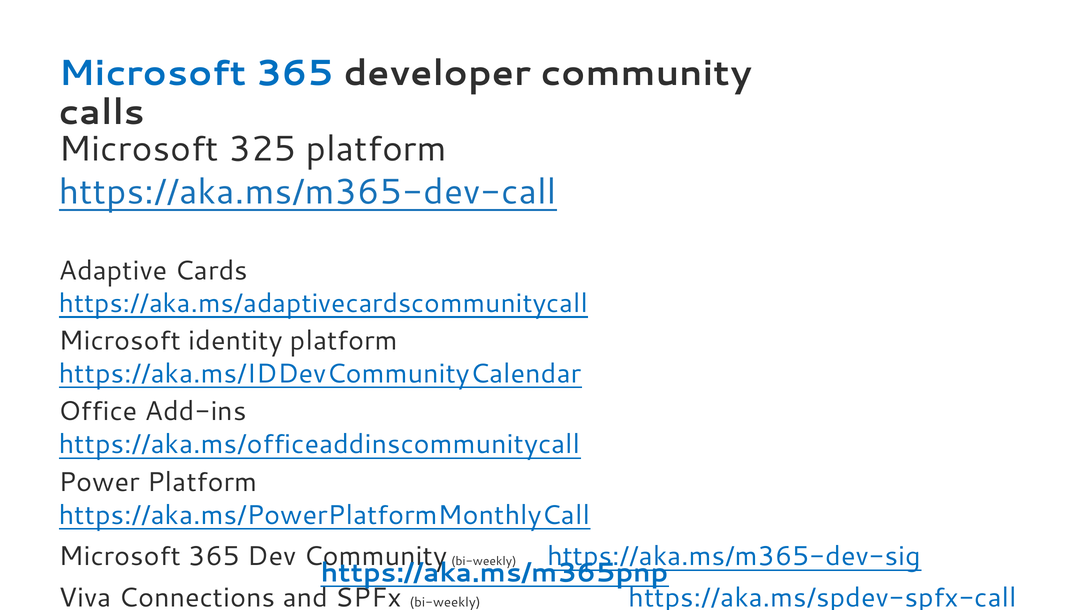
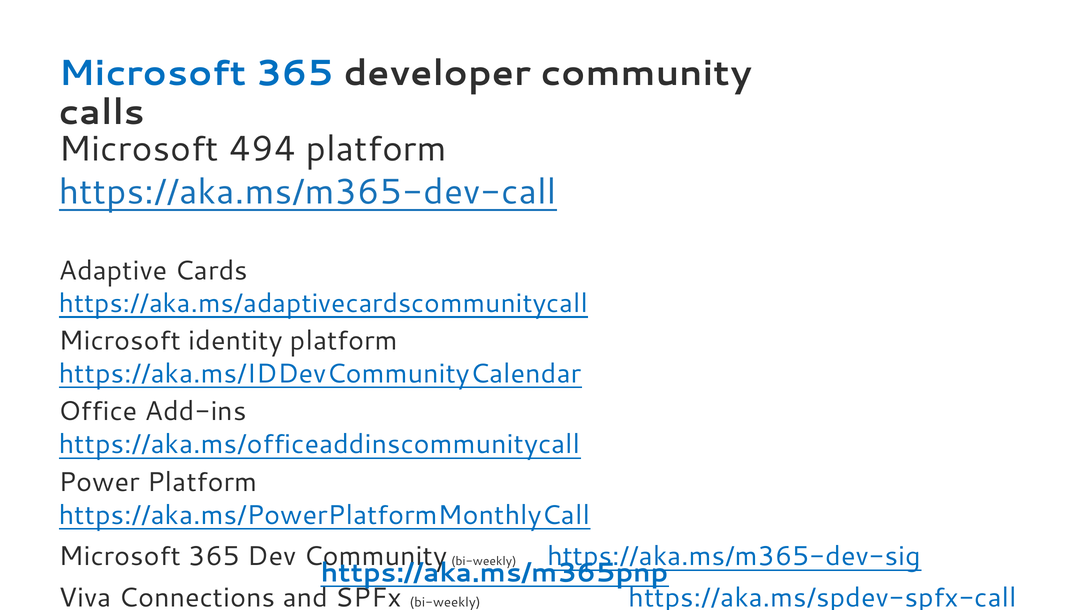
325: 325 -> 494 (262, 149)
